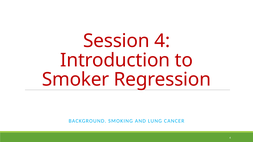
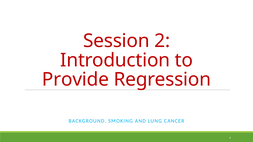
Session 4: 4 -> 2 (162, 41)
Smoker: Smoker -> Provide (76, 80)
